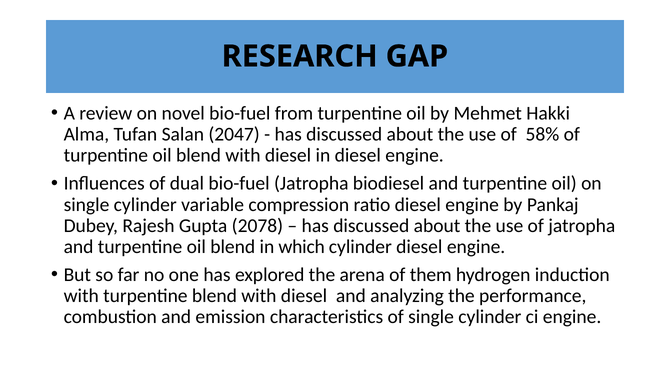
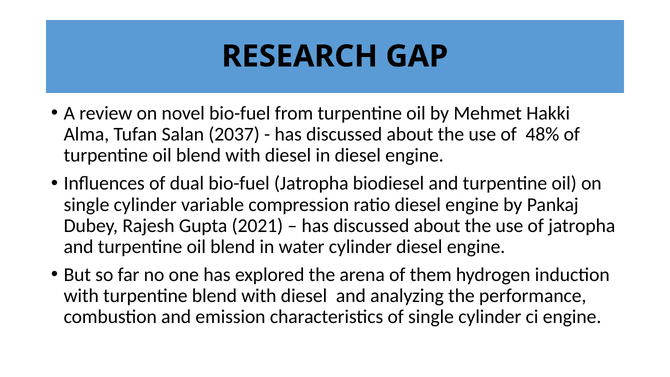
2047: 2047 -> 2037 (234, 134)
58%: 58% -> 48% (542, 134)
2078: 2078 -> 2021 (257, 226)
which: which -> water (302, 247)
